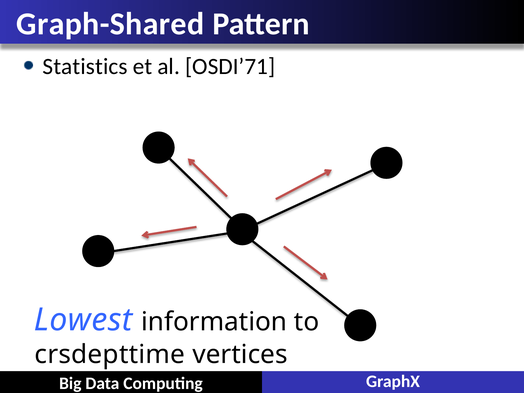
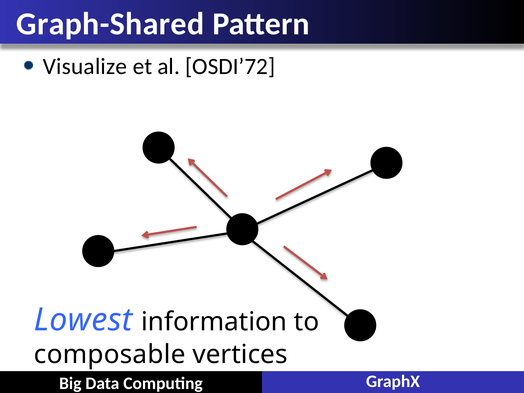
Statistics: Statistics -> Visualize (85, 66)
OSDI’71: OSDI’71 -> OSDI’72 (230, 66)
crsdepttime: crsdepttime -> composable (110, 355)
